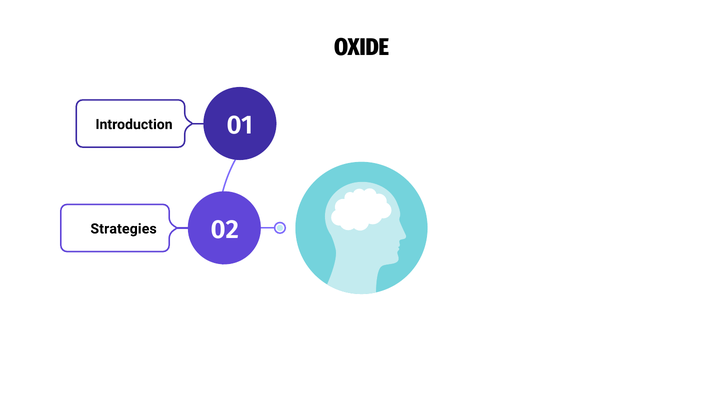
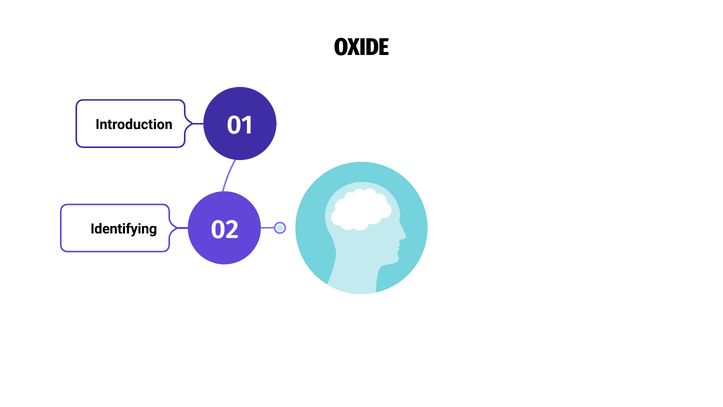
Strategies: Strategies -> Identifying (124, 229)
